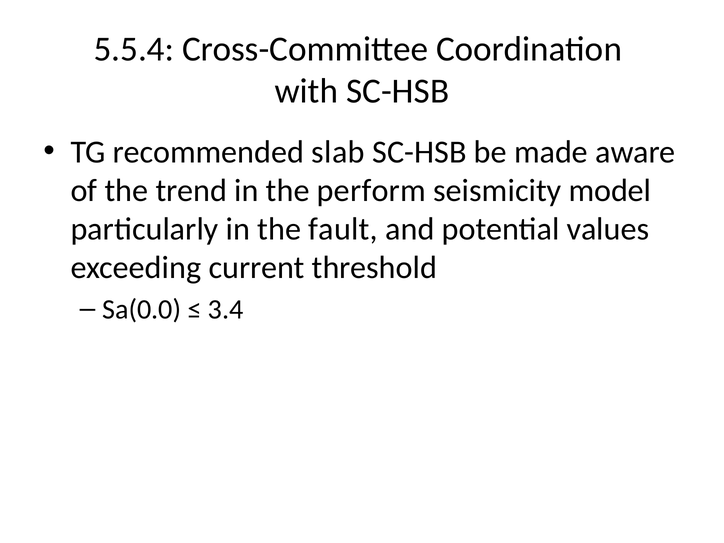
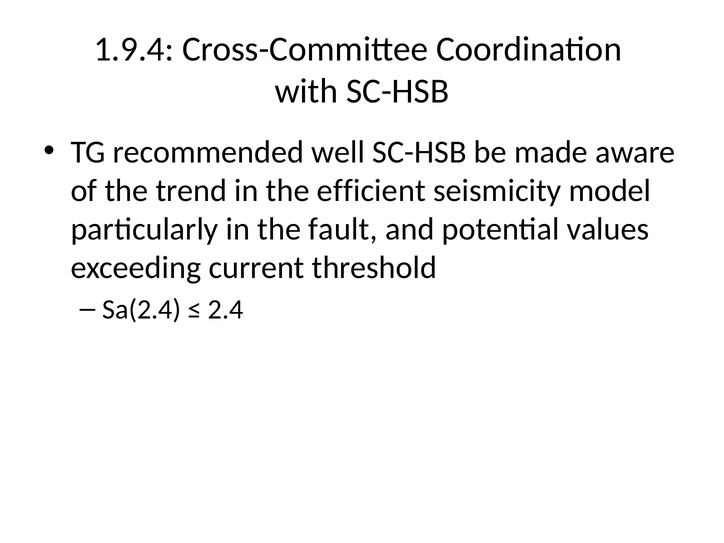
5.5.4: 5.5.4 -> 1.9.4 (134, 49)
slab: slab -> well (338, 152)
perform: perform -> efficient (371, 191)
Sa(0.0: Sa(0.0 -> Sa(2.4 (142, 309)
3.4: 3.4 -> 2.4 (226, 309)
